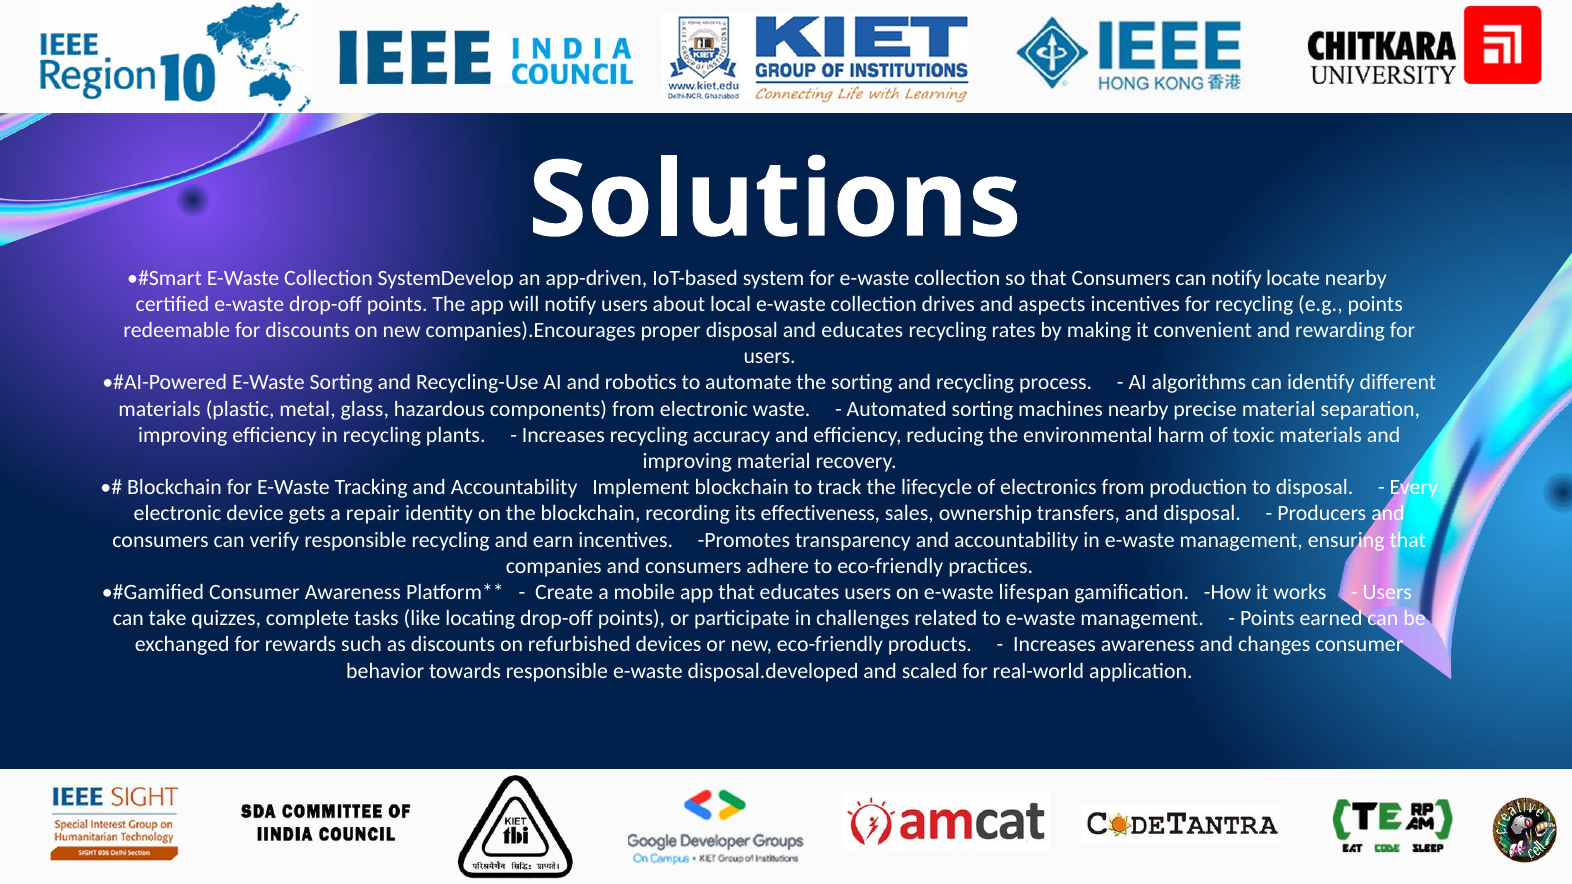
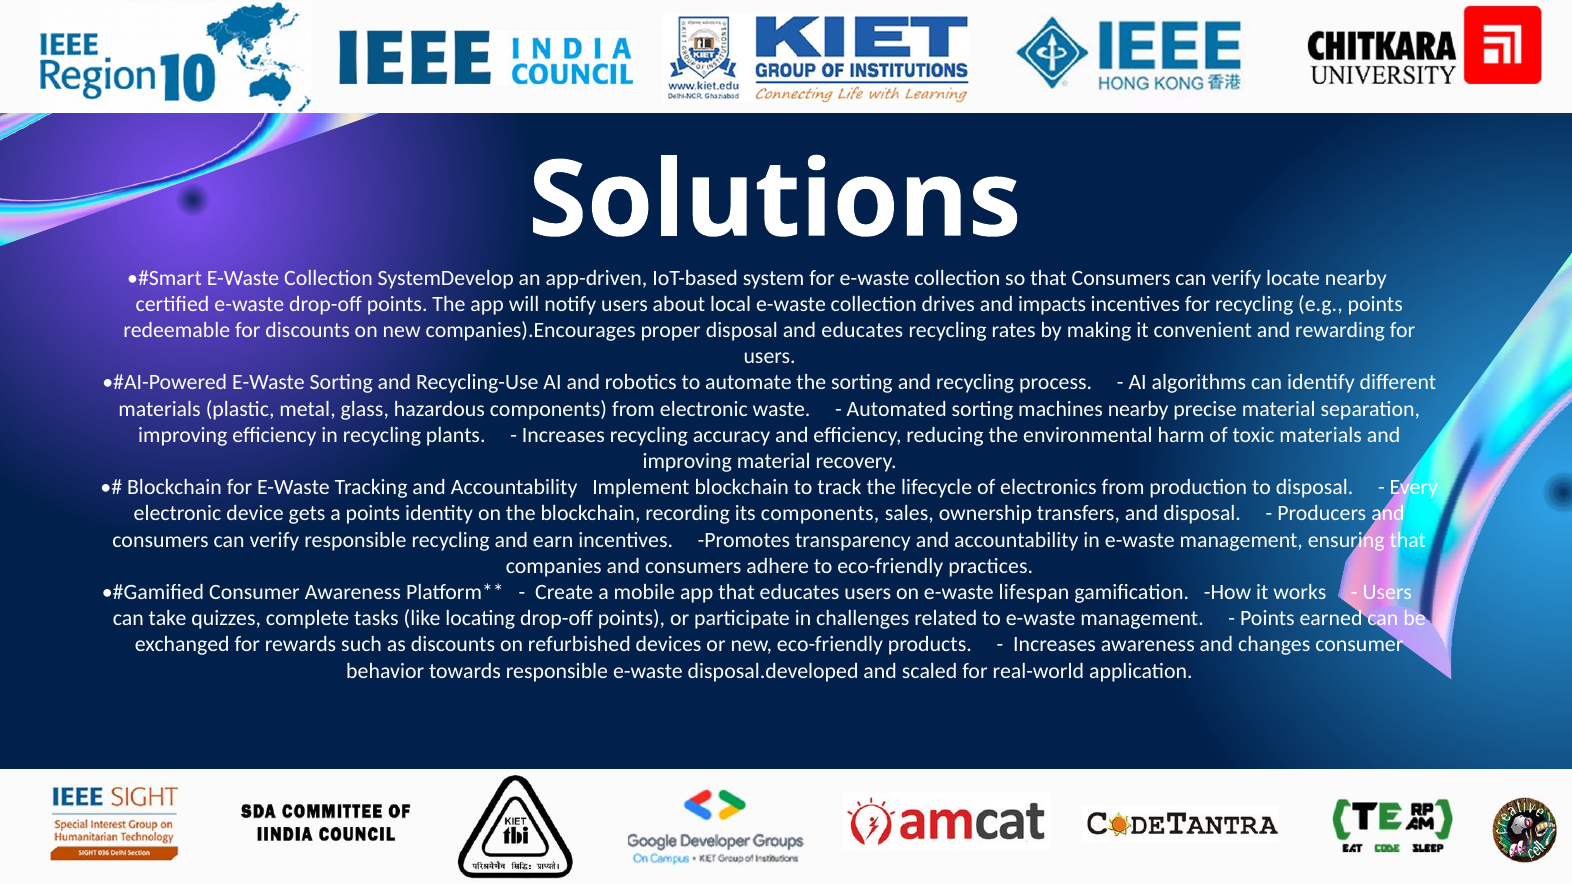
that Consumers can notify: notify -> verify (1236, 278)
aspects: aspects -> impacts (1052, 304)
a repair: repair -> points (373, 514)
its effectiveness: effectiveness -> components (820, 514)
